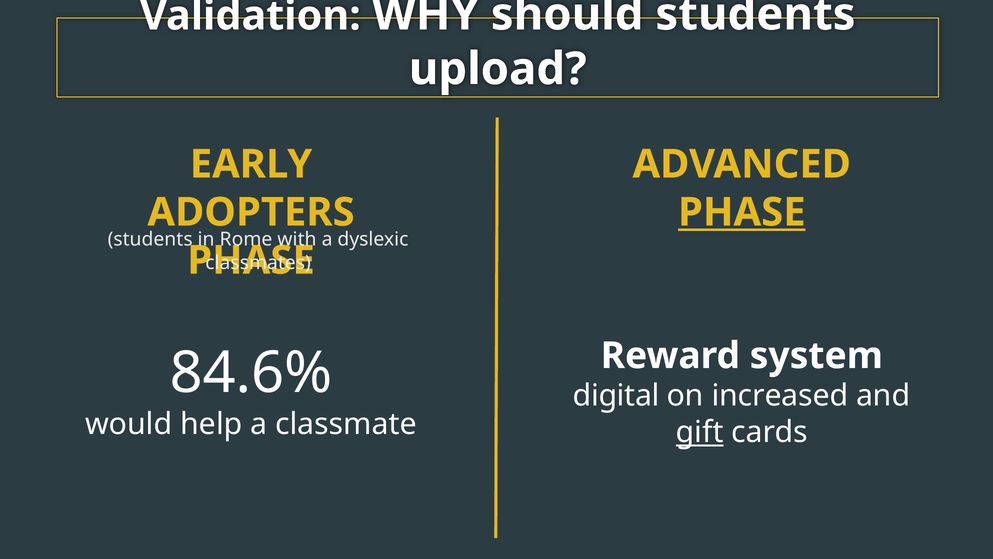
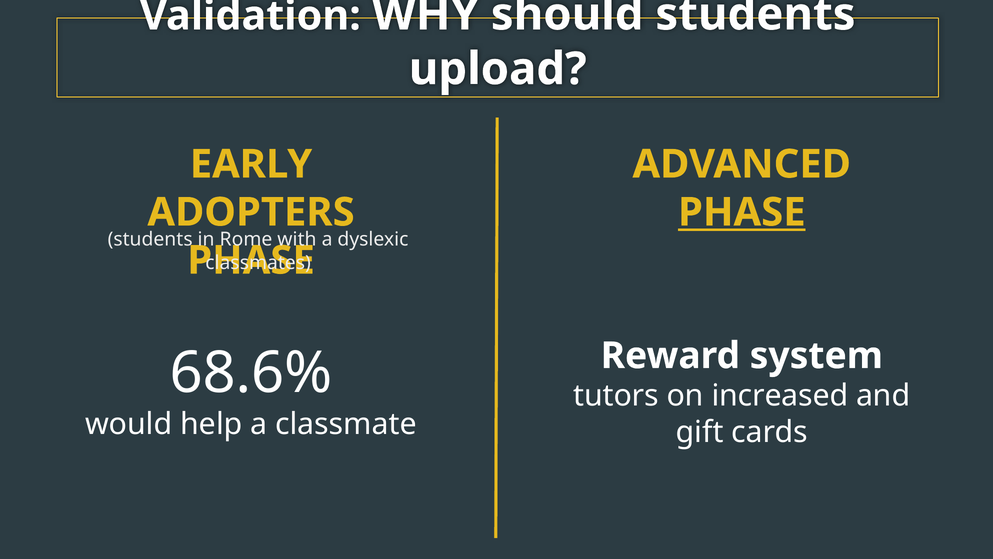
84.6%: 84.6% -> 68.6% (251, 373)
digital: digital -> tutors (616, 396)
gift underline: present -> none (700, 432)
